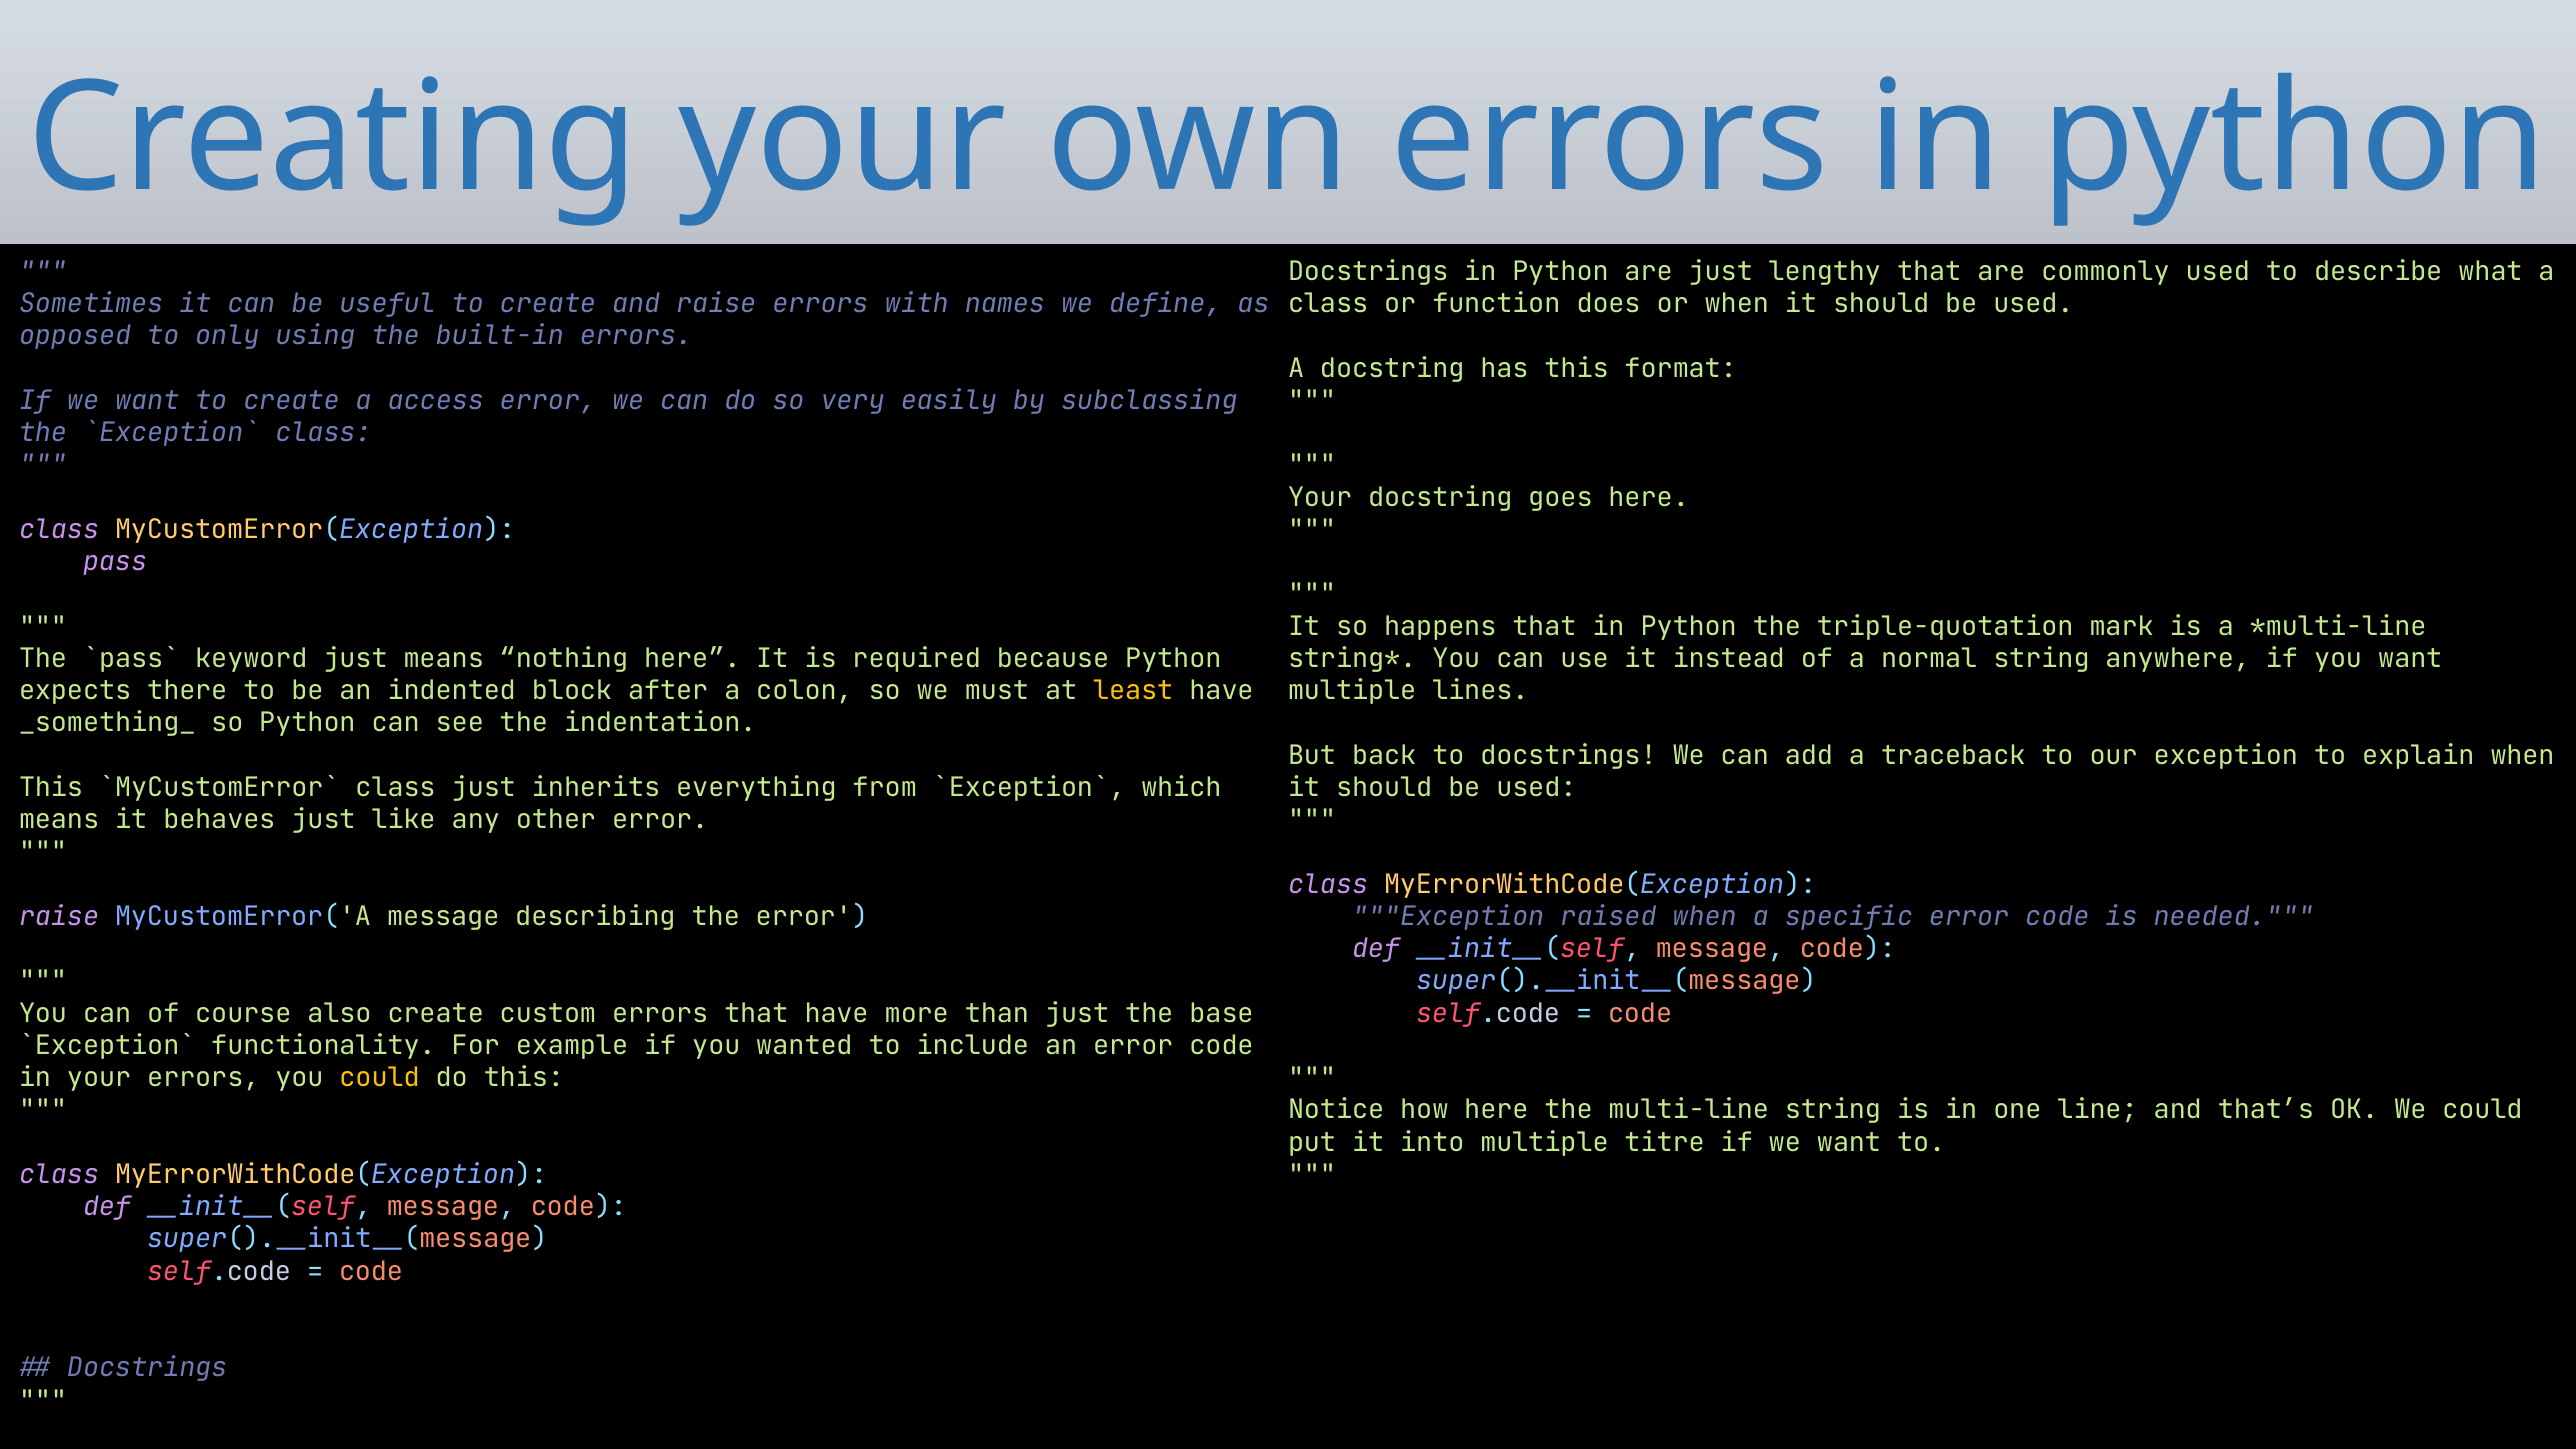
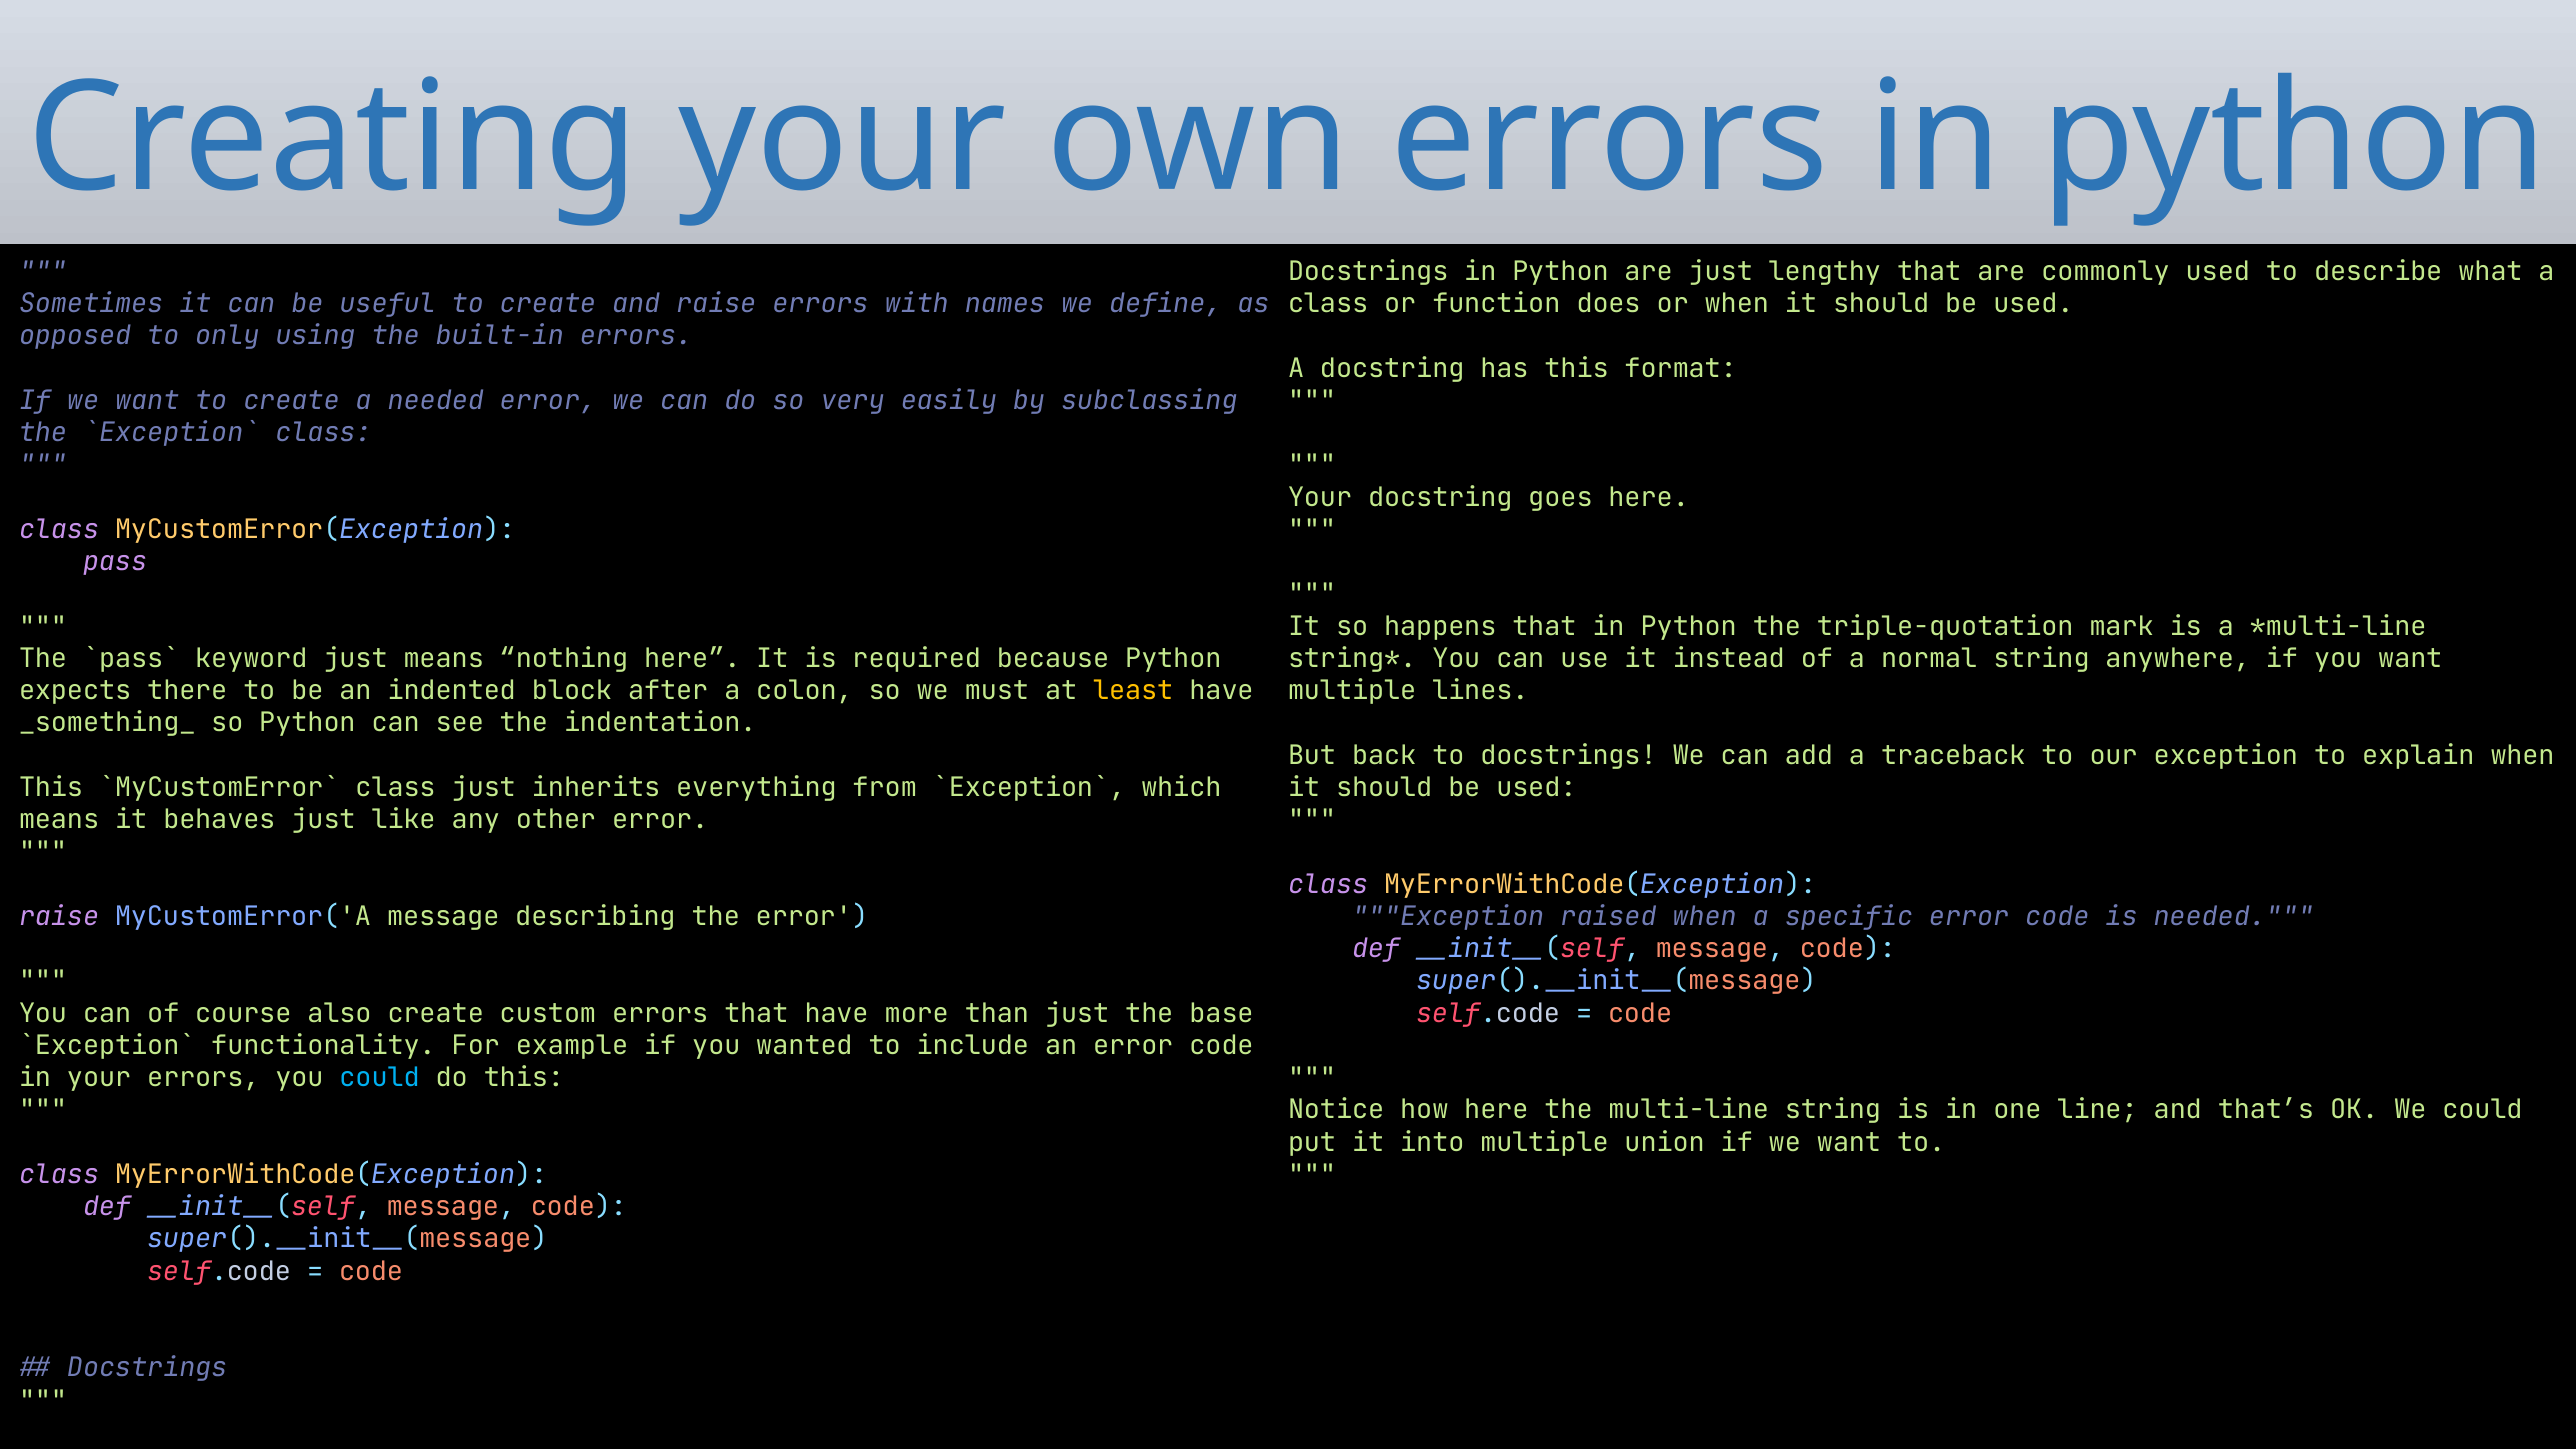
a access: access -> needed (436, 401)
could colour: yellow -> light blue (380, 1078)
titre: titre -> union (1665, 1142)
